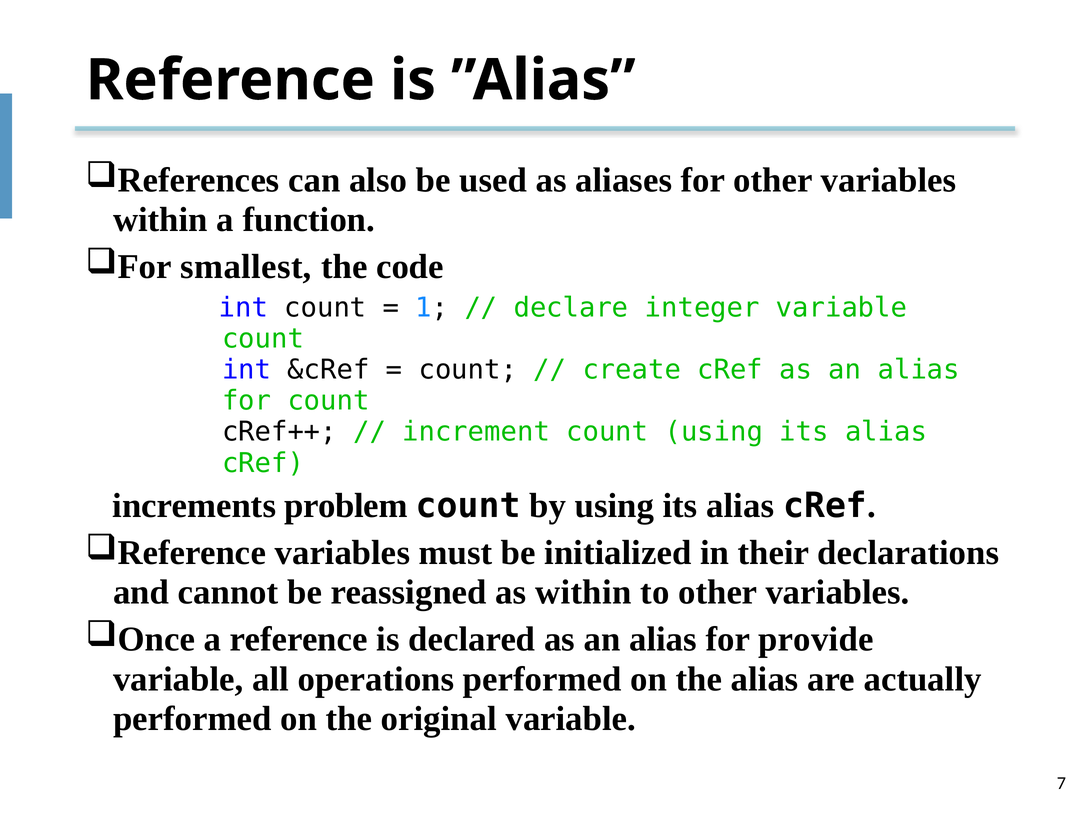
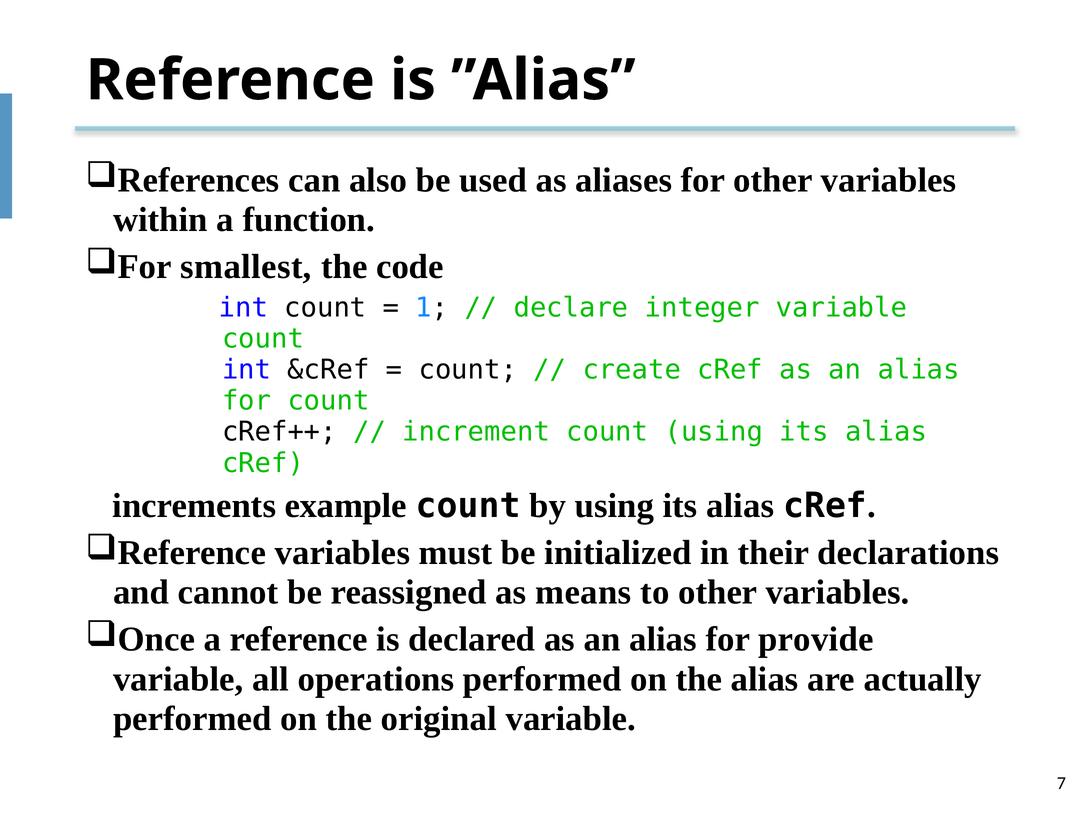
problem: problem -> example (346, 505)
as within: within -> means (583, 592)
